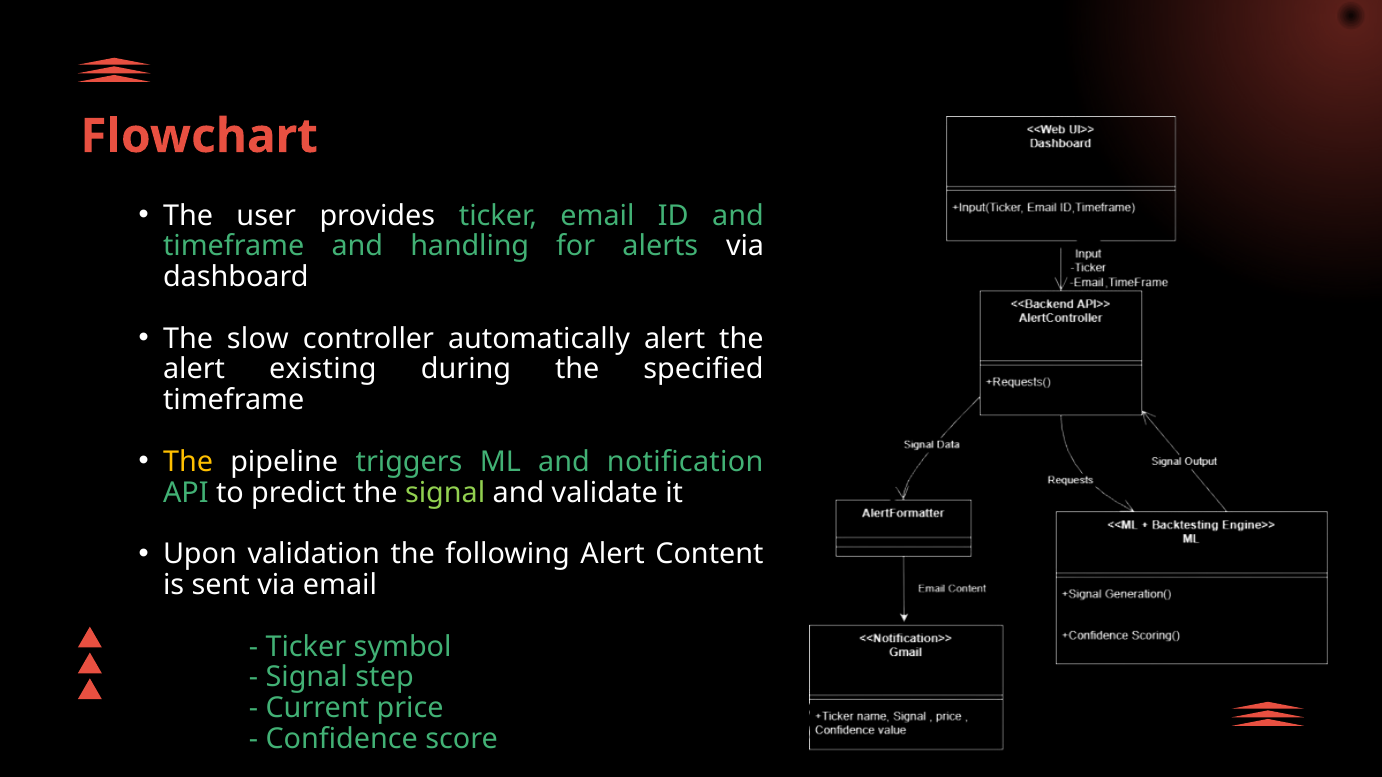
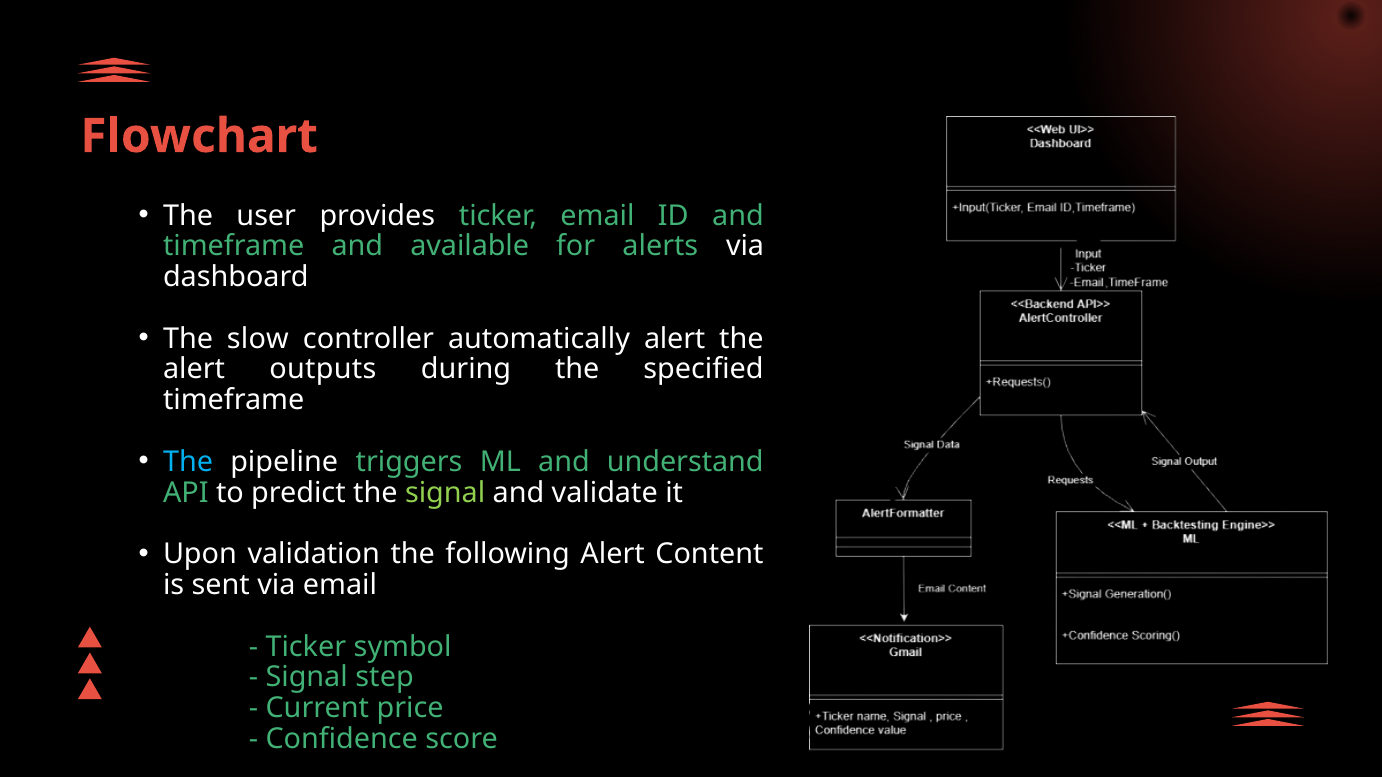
handling: handling -> available (470, 246)
existing: existing -> outputs (323, 370)
The colour: yellow -> light blue (188, 462)
notification: notification -> understand (685, 462)
